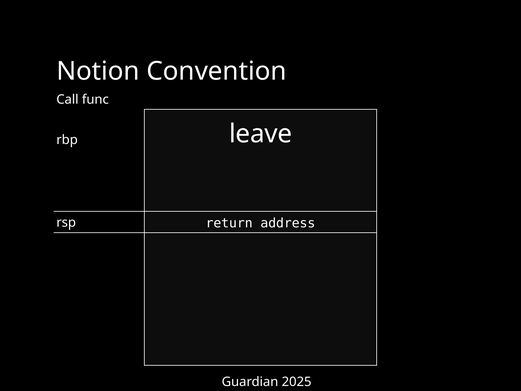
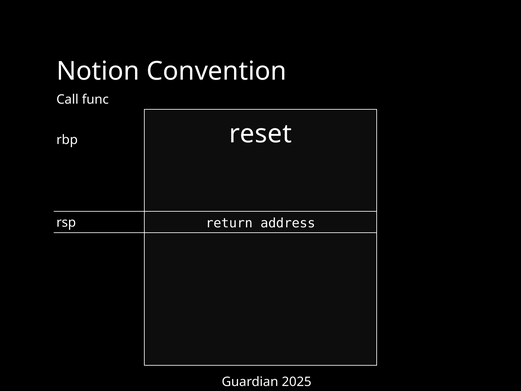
leave: leave -> reset (260, 134)
